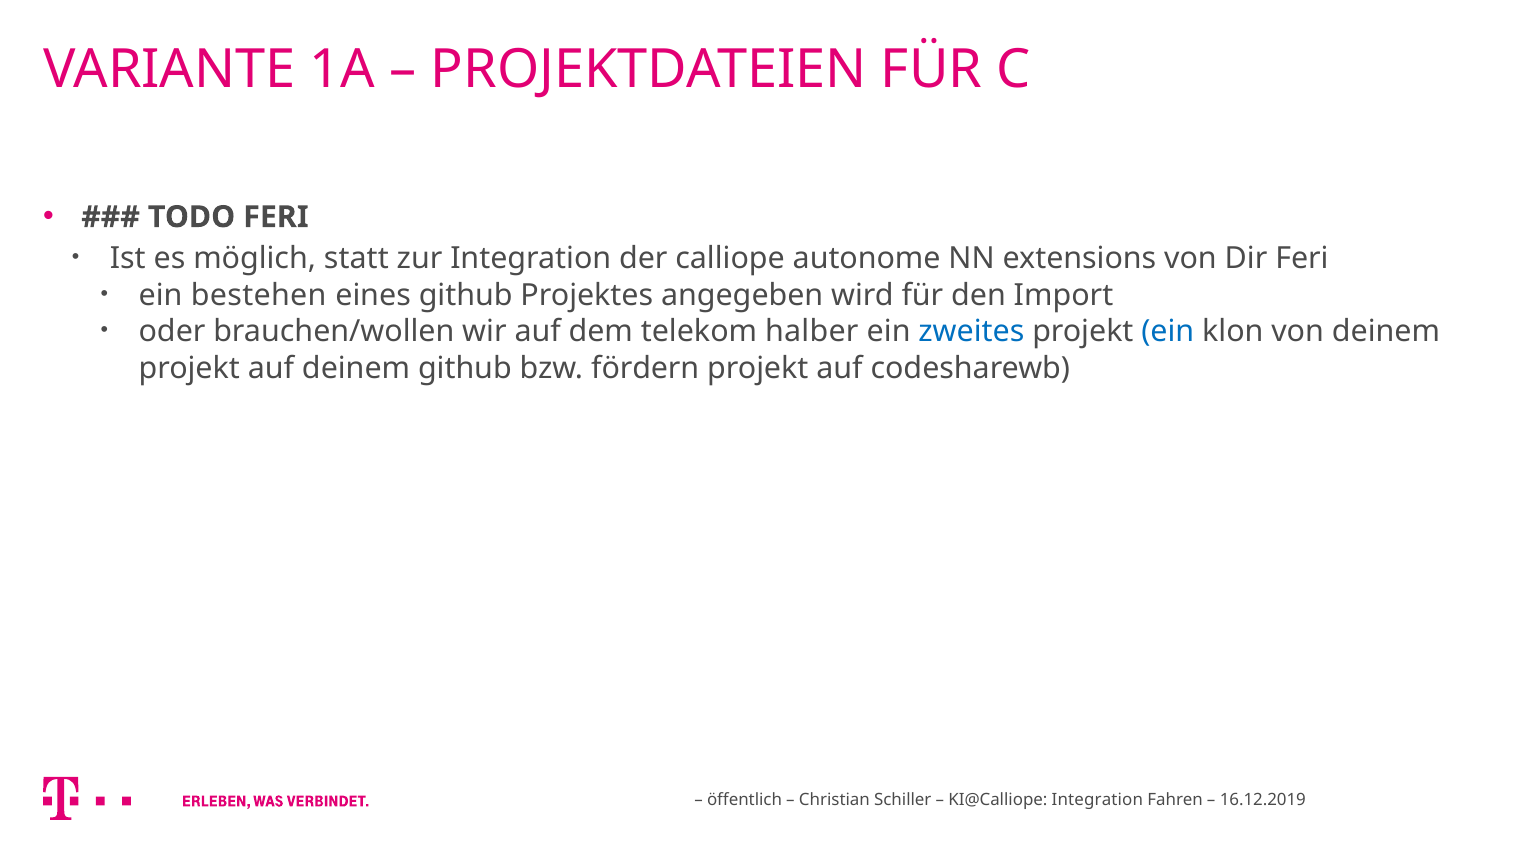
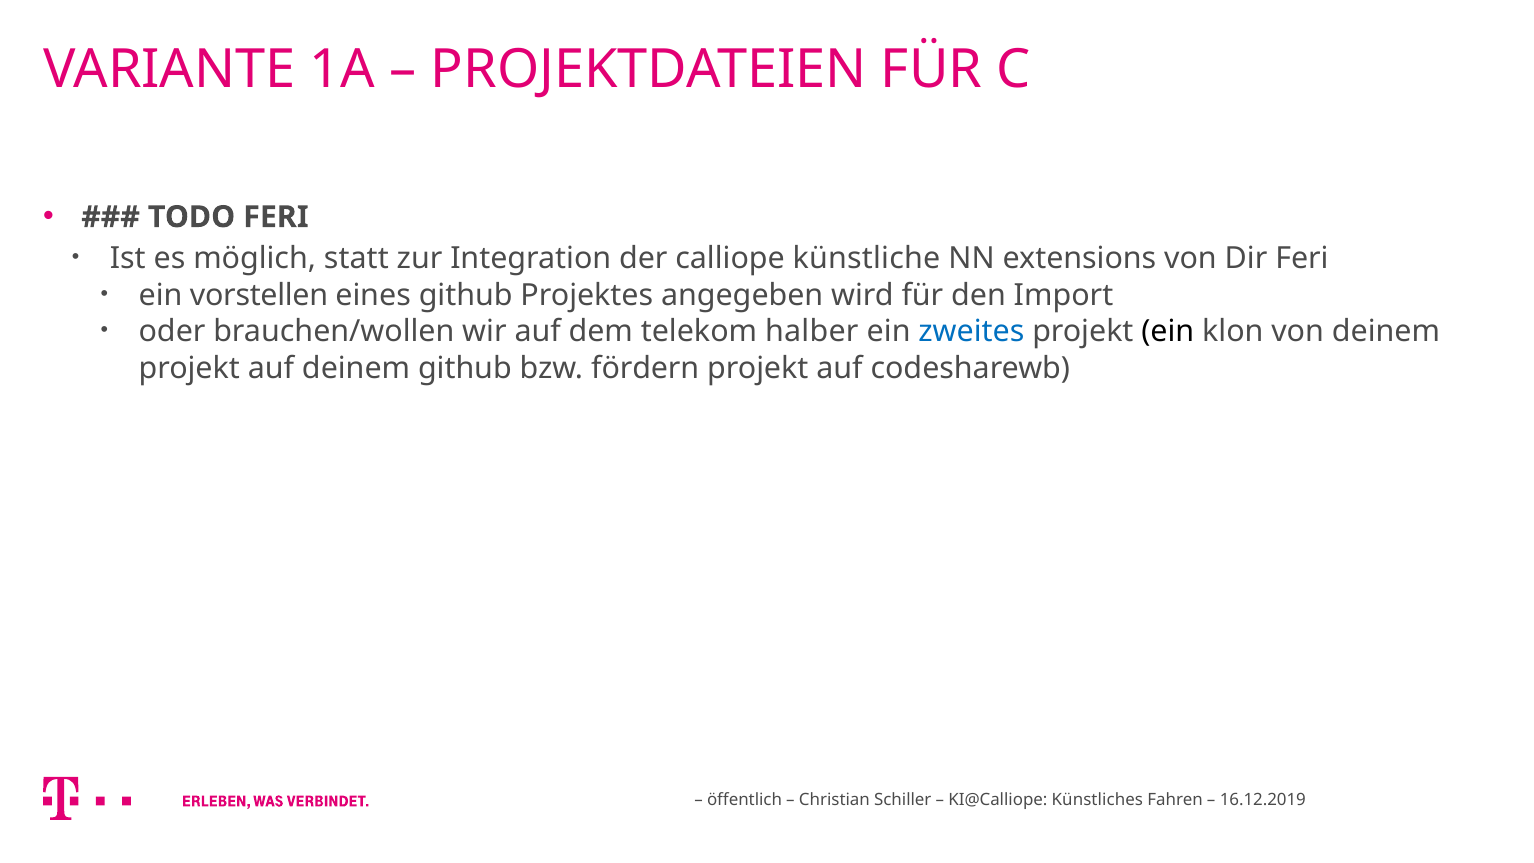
autonome: autonome -> künstliche (867, 259)
bestehen: bestehen -> vorstellen (259, 295)
ein colour: blue -> black (1168, 332)
KI@Calliope Integration: Integration -> Künstliches (1097, 799)
